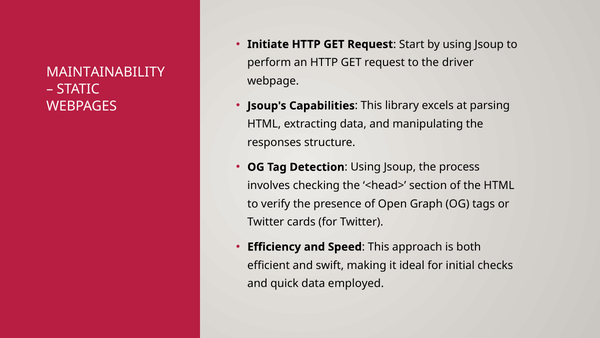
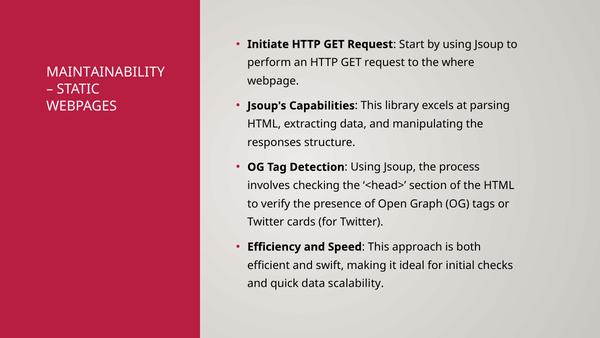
driver: driver -> where (458, 63)
employed: employed -> scalability (356, 283)
